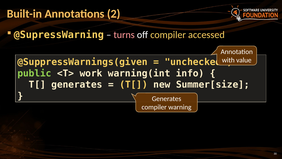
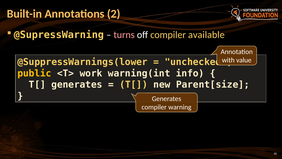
accessed: accessed -> available (206, 35)
@SuppressWarnings(given: @SuppressWarnings(given -> @SuppressWarnings(lower (83, 62)
public colour: light green -> yellow (34, 73)
Summer[size: Summer[size -> Parent[size (213, 84)
